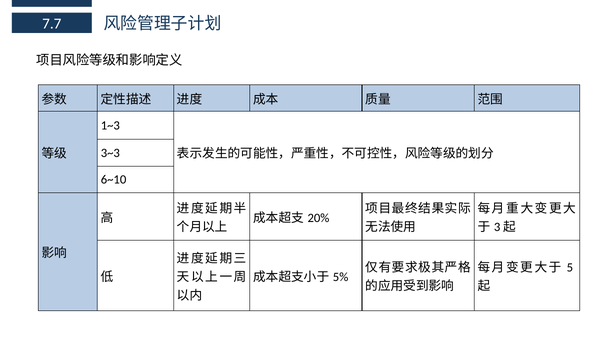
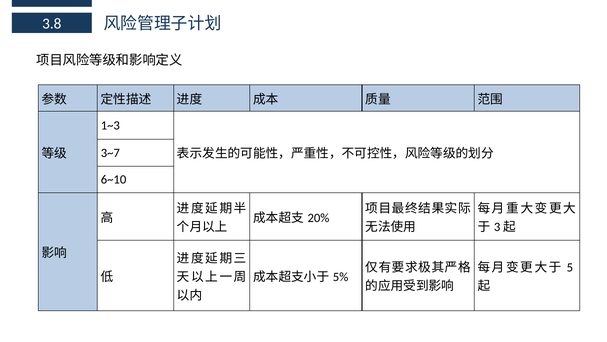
7.7: 7.7 -> 3.8 (52, 24)
3~3: 3~3 -> 3~7 (110, 153)
